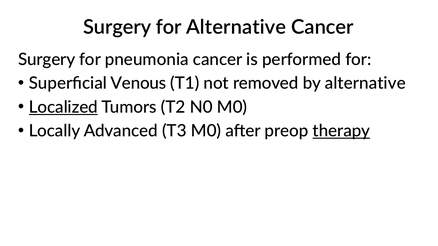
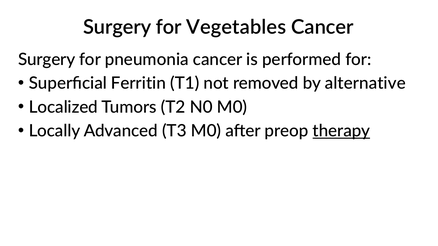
for Alternative: Alternative -> Vegetables (236, 27)
Venous: Venous -> Ferritin (138, 83)
Localized underline: present -> none (63, 107)
